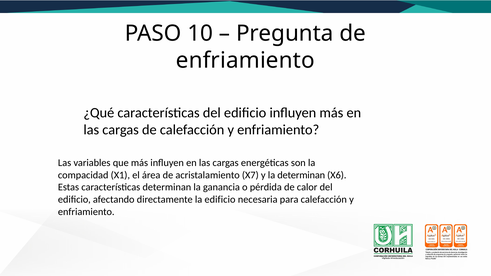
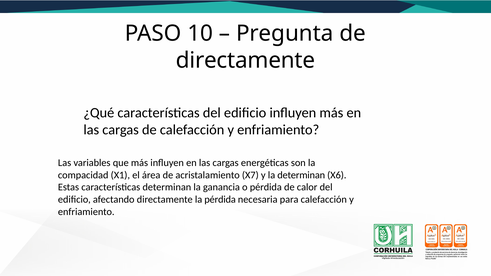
enfriamiento: enfriamiento -> directamente (245, 60)
la edificio: edificio -> pérdida (220, 200)
